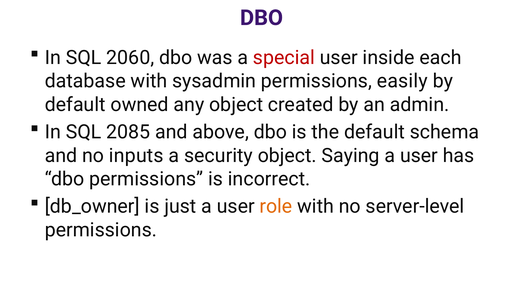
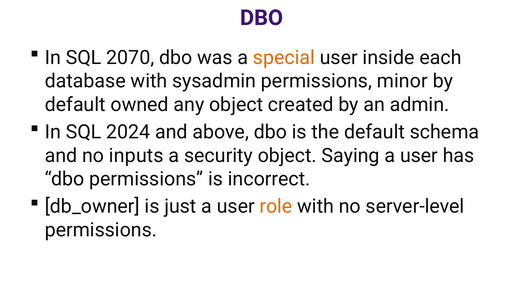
2060: 2060 -> 2070 (130, 58)
special colour: red -> orange (284, 58)
easily: easily -> minor (402, 81)
2085: 2085 -> 2024 (128, 132)
